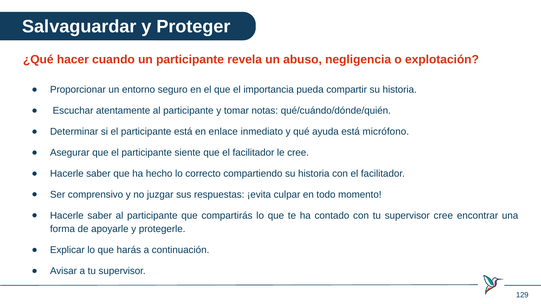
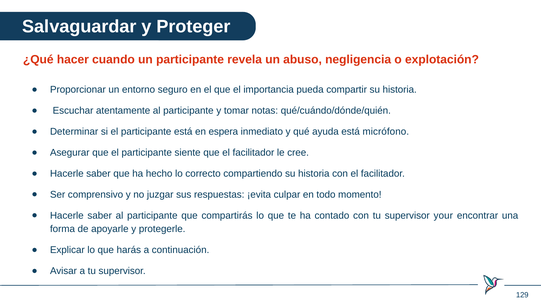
enlace: enlace -> espera (223, 132)
supervisor cree: cree -> your (443, 216)
